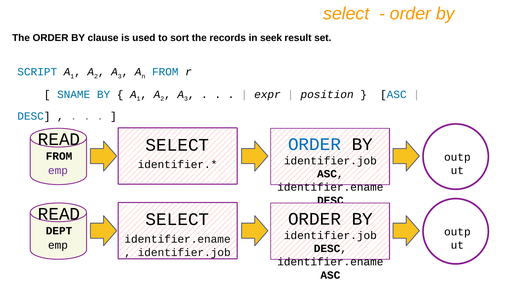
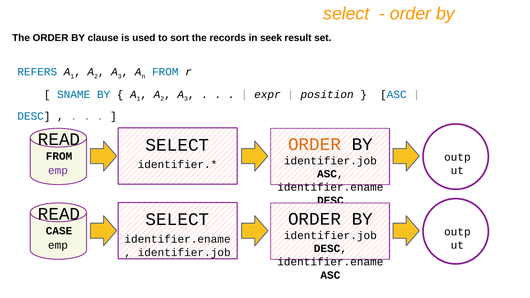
SCRIPT: SCRIPT -> REFERS (37, 72)
ORDER colour: blue -> orange (315, 145)
DEPT: DEPT -> CASE (59, 231)
